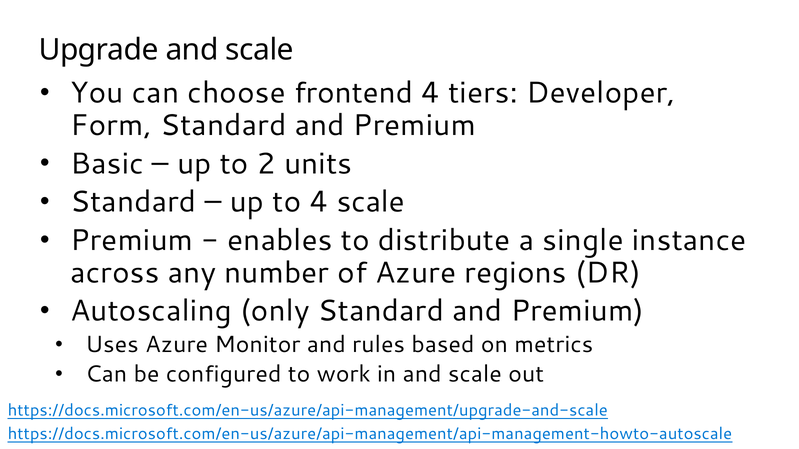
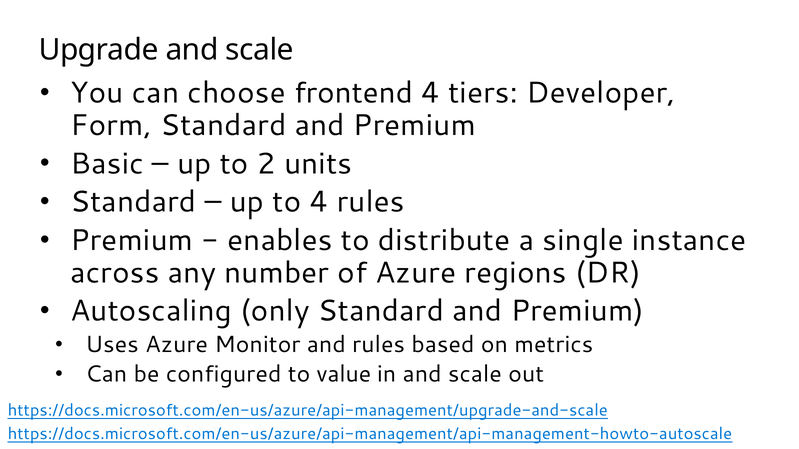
4 scale: scale -> rules (371, 202)
work: work -> value (344, 375)
